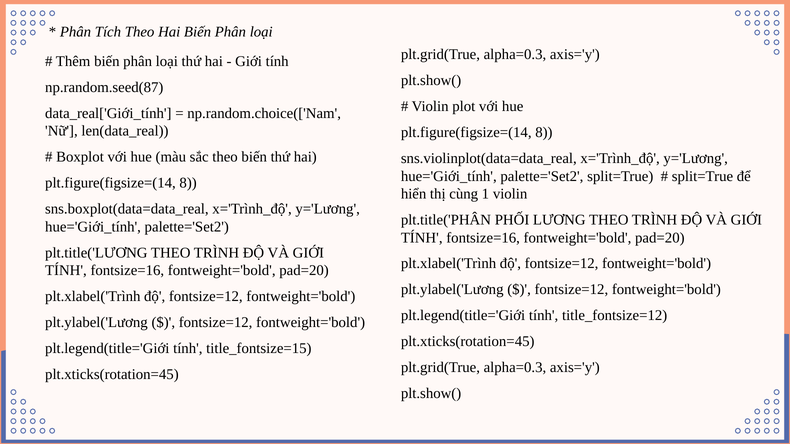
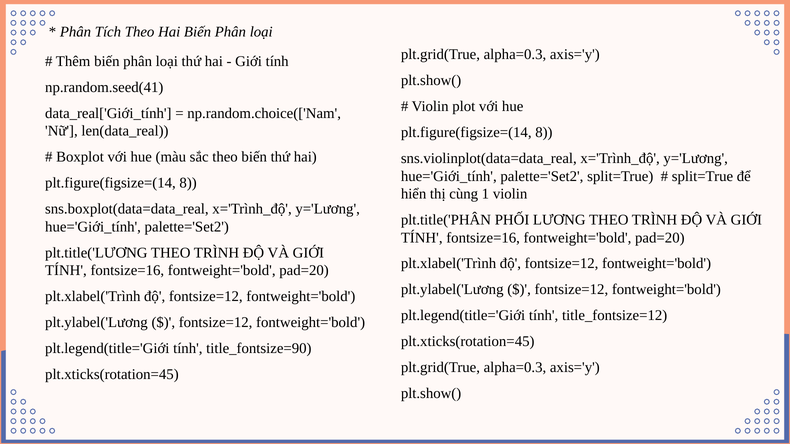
np.random.seed(87: np.random.seed(87 -> np.random.seed(41 (104, 87)
title_fontsize=15: title_fontsize=15 -> title_fontsize=90 (259, 349)
